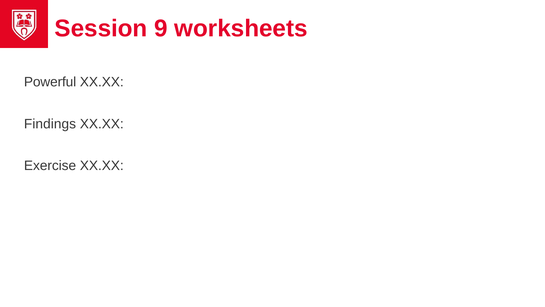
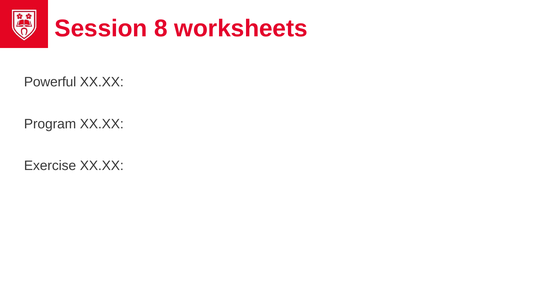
9: 9 -> 8 (161, 28)
Findings: Findings -> Program (50, 124)
